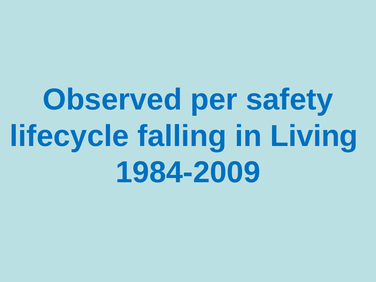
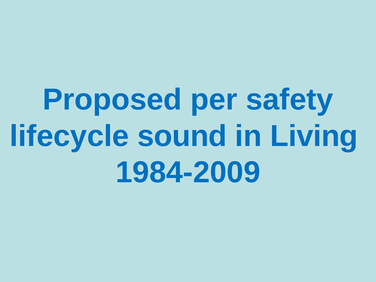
Observed: Observed -> Proposed (112, 100)
falling: falling -> sound (182, 136)
